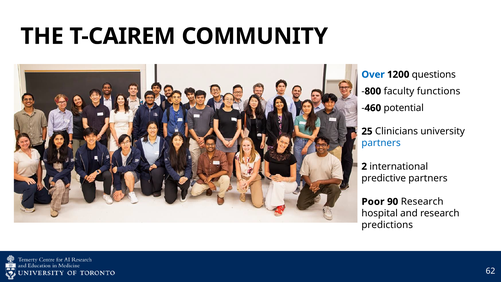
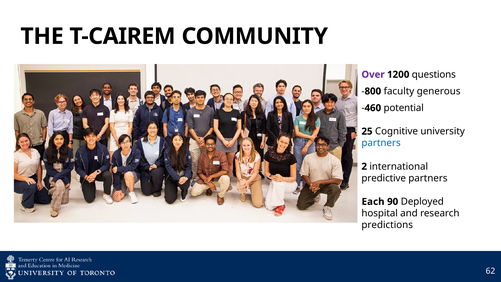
Over colour: blue -> purple (373, 74)
functions: functions -> generous (439, 91)
Clinicians: Clinicians -> Cognitive (397, 131)
Poor: Poor -> Each (373, 202)
90 Research: Research -> Deployed (422, 202)
